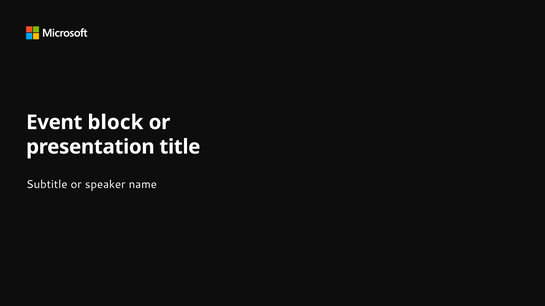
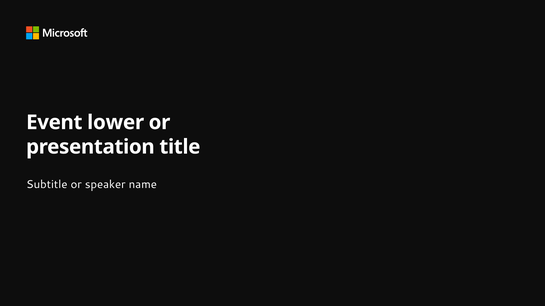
block: block -> lower (116, 123)
